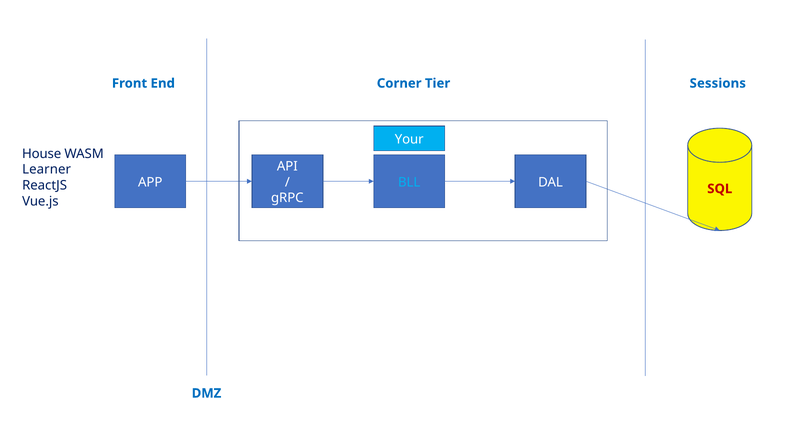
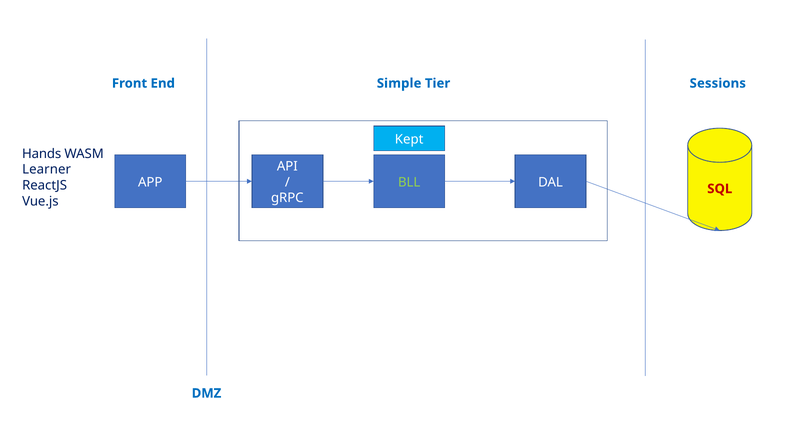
Corner: Corner -> Simple (399, 83)
Your: Your -> Kept (409, 139)
House: House -> Hands (42, 154)
BLL colour: light blue -> light green (409, 182)
